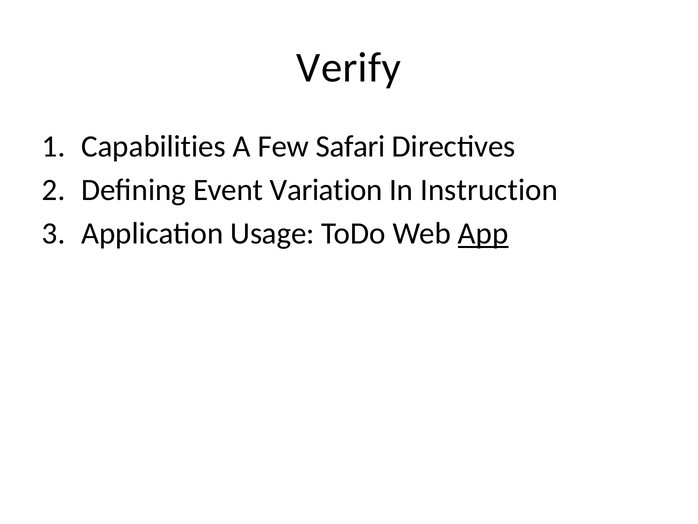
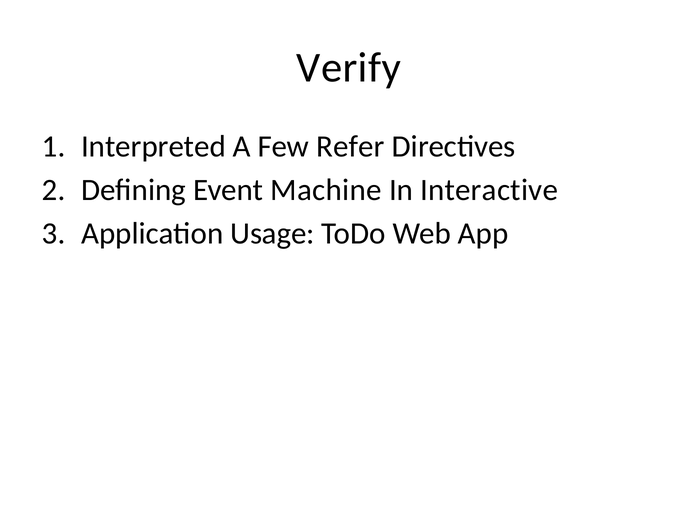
Capabilities: Capabilities -> Interpreted (153, 146)
Safari: Safari -> Refer (350, 146)
Variation: Variation -> Machine (326, 190)
Instruction: Instruction -> Interactive (489, 190)
App underline: present -> none (483, 233)
